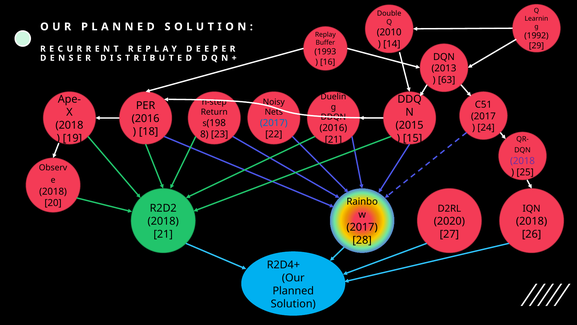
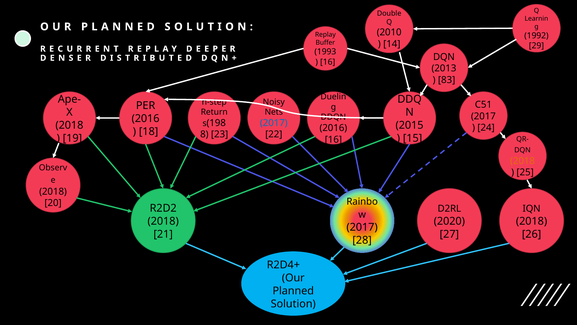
63: 63 -> 83 (447, 80)
21: 21 -> 16 (333, 139)
2018 colour: purple -> orange (523, 161)
